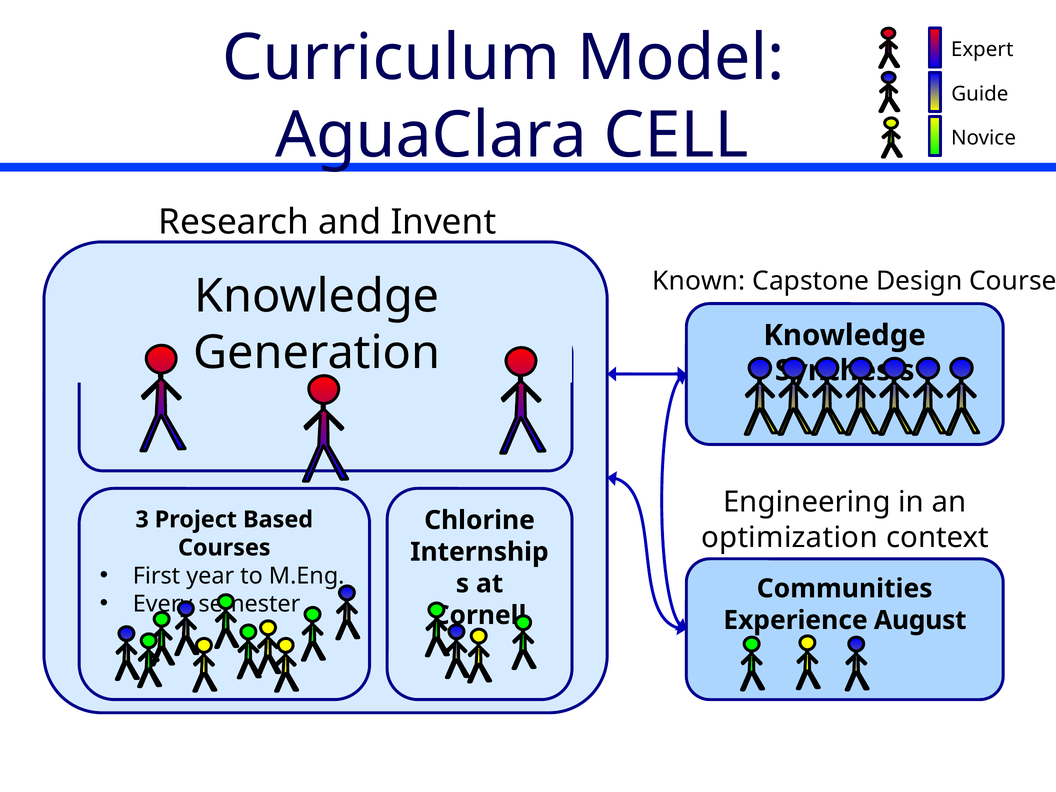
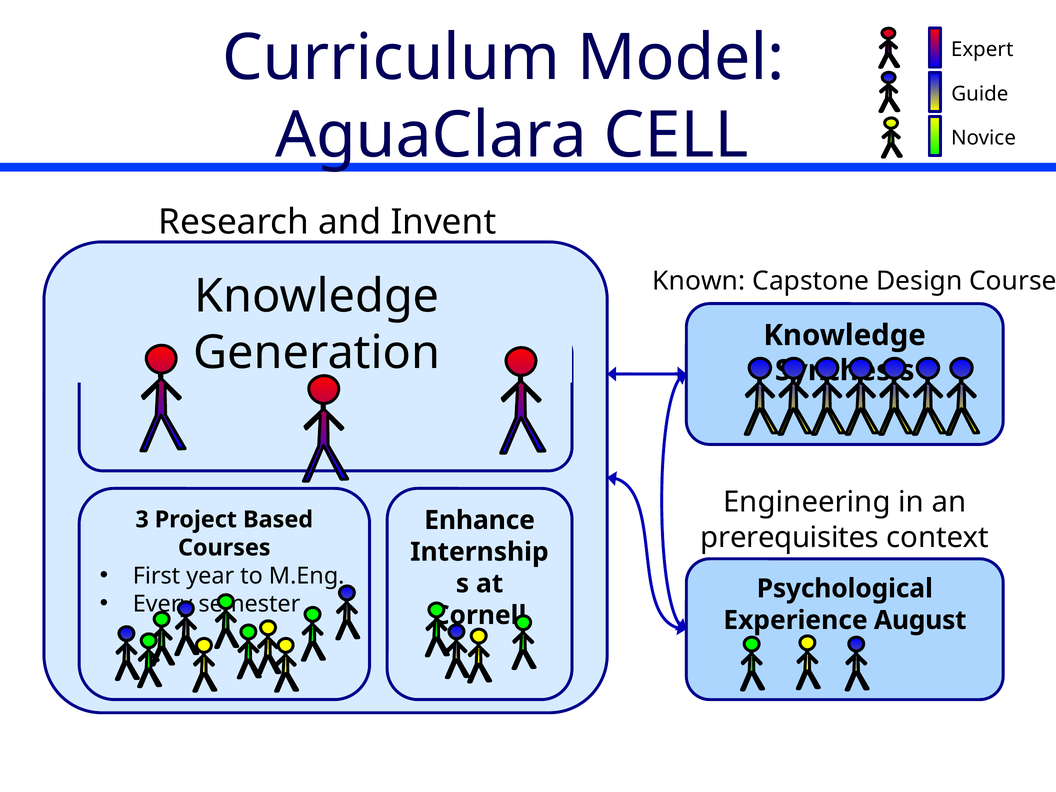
Chlorine: Chlorine -> Enhance (480, 520)
optimization: optimization -> prerequisites (790, 537)
Communities: Communities -> Psychological (845, 589)
